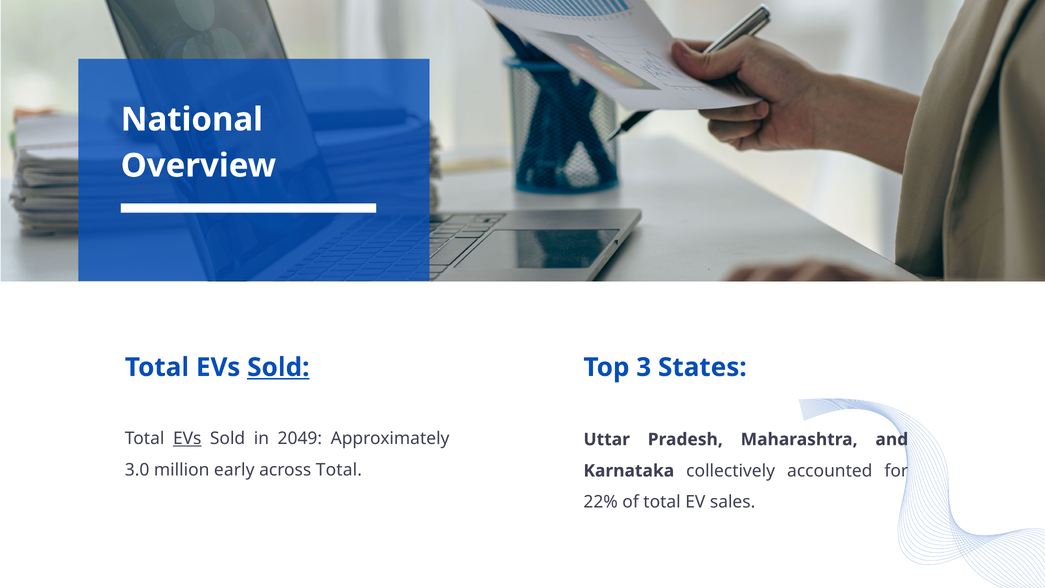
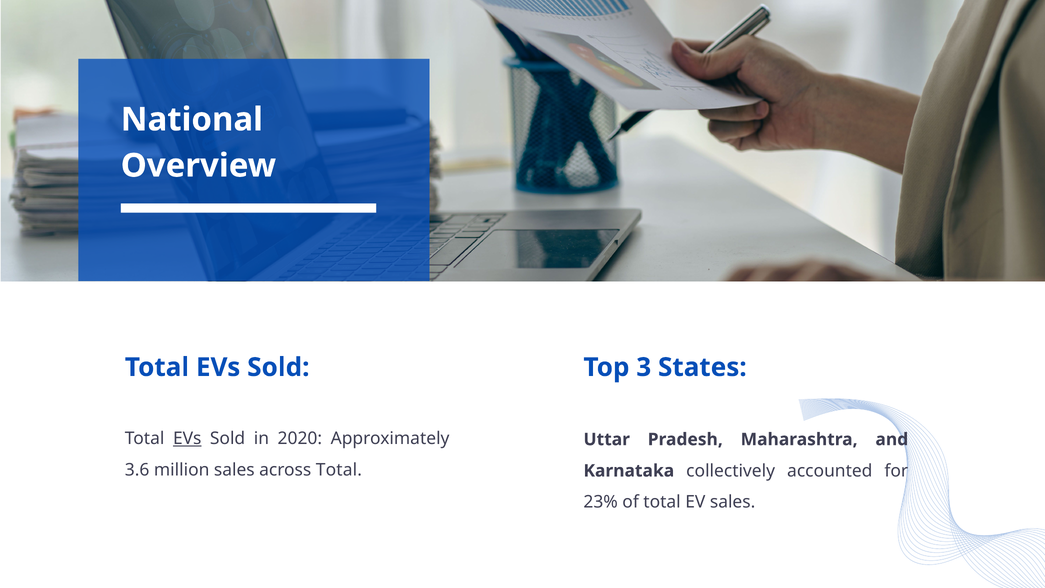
Sold underline: present -> none (278, 367)
2049: 2049 -> 2020 (300, 438)
3.0: 3.0 -> 3.6 (137, 470)
million early: early -> sales (234, 470)
22%: 22% -> 23% (601, 502)
